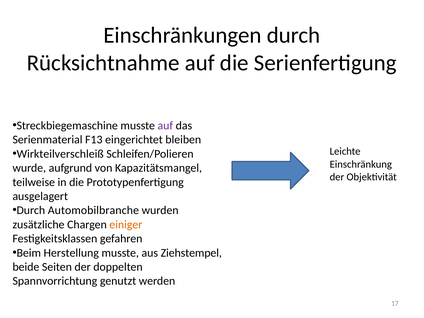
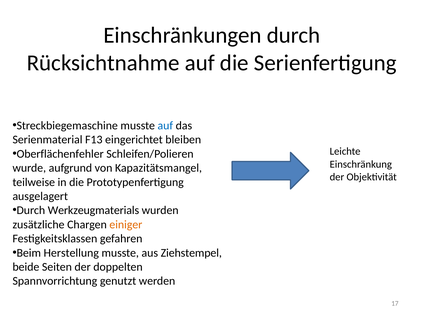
auf colour: purple -> blue (165, 126)
Wirkteilverschleiß: Wirkteilverschleiß -> Oberflächenfehler (60, 154)
Automobilbranche: Automobilbranche -> Werkzeugmaterials (93, 210)
